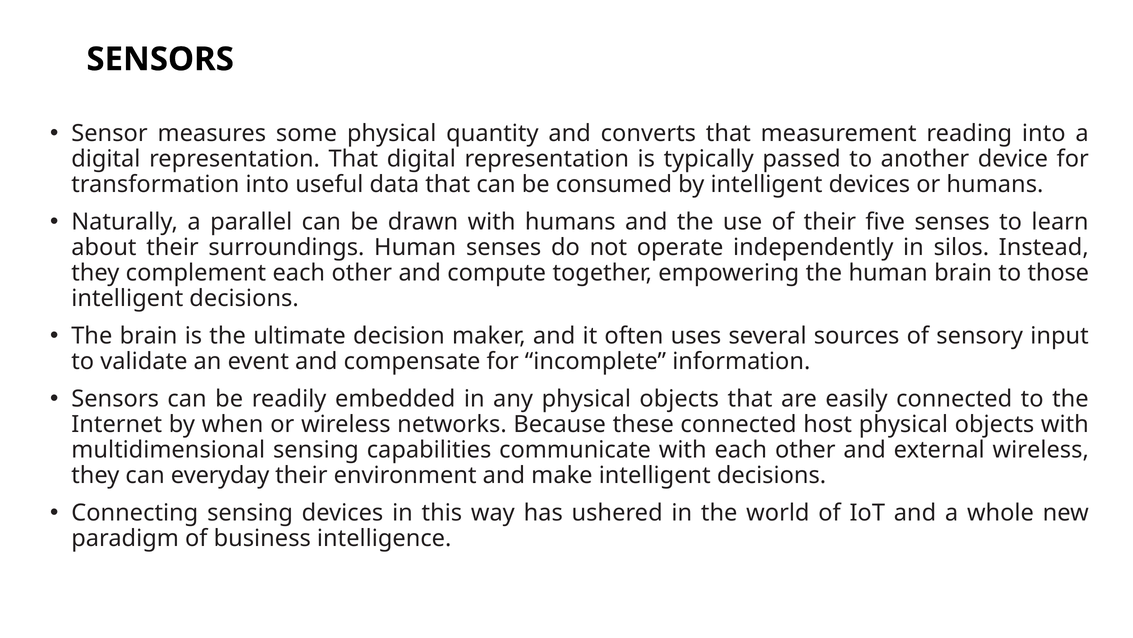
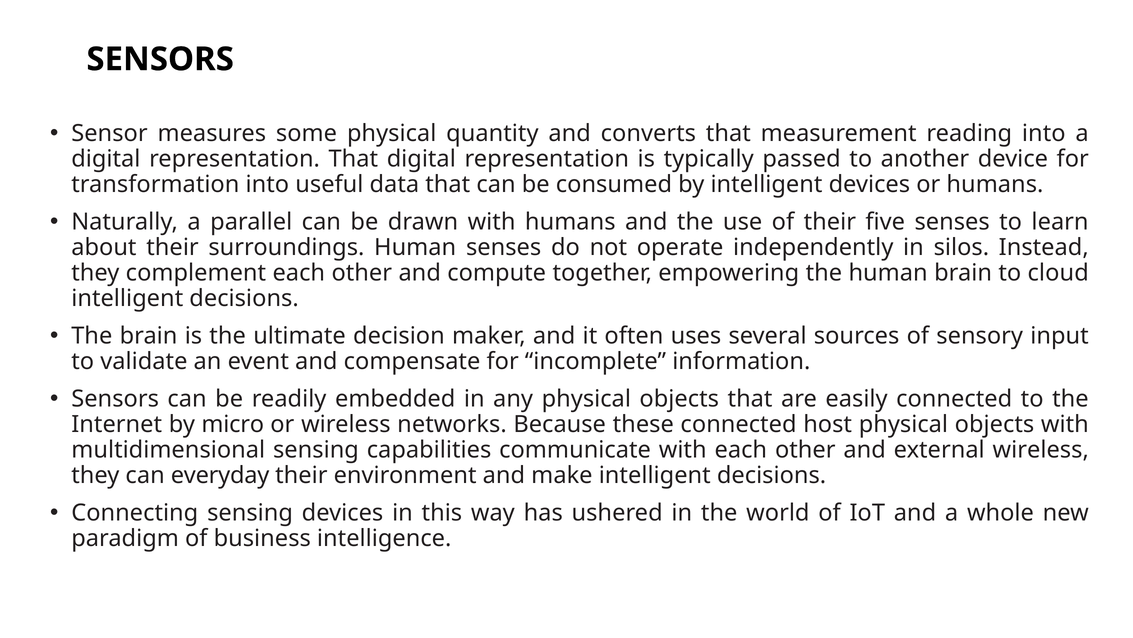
those: those -> cloud (1058, 273)
when: when -> micro (233, 424)
